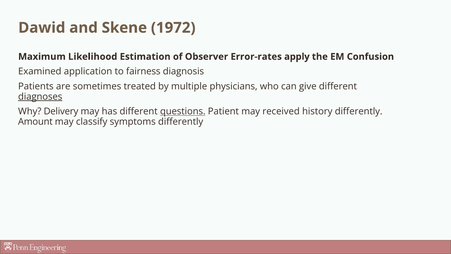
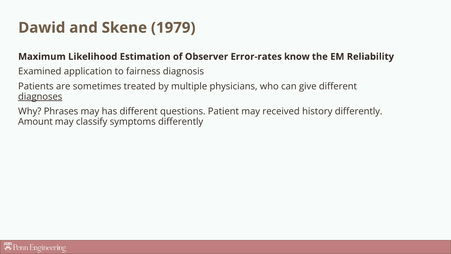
1972: 1972 -> 1979 (173, 28)
apply: apply -> know (297, 57)
Confusion: Confusion -> Reliability (370, 57)
Delivery: Delivery -> Phrases (61, 111)
questions underline: present -> none (183, 111)
